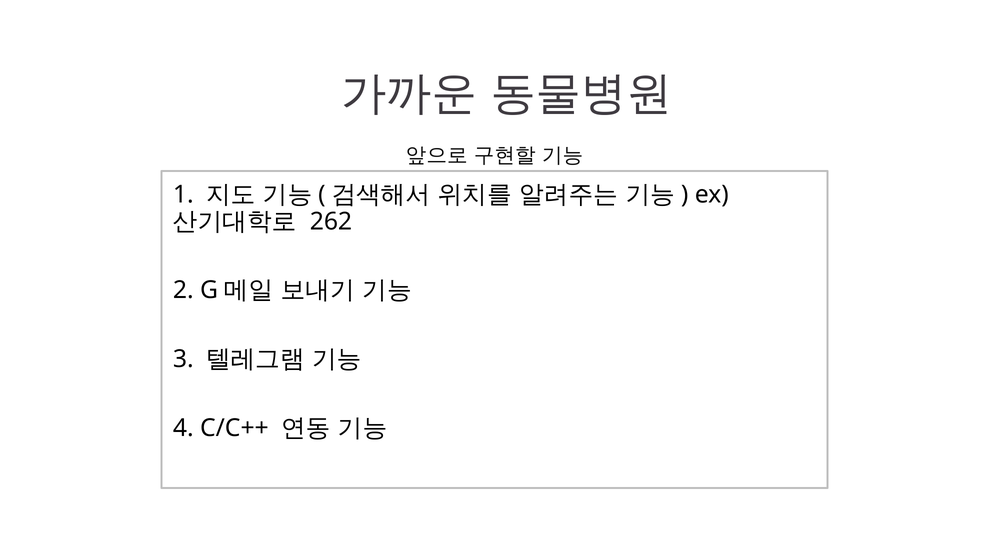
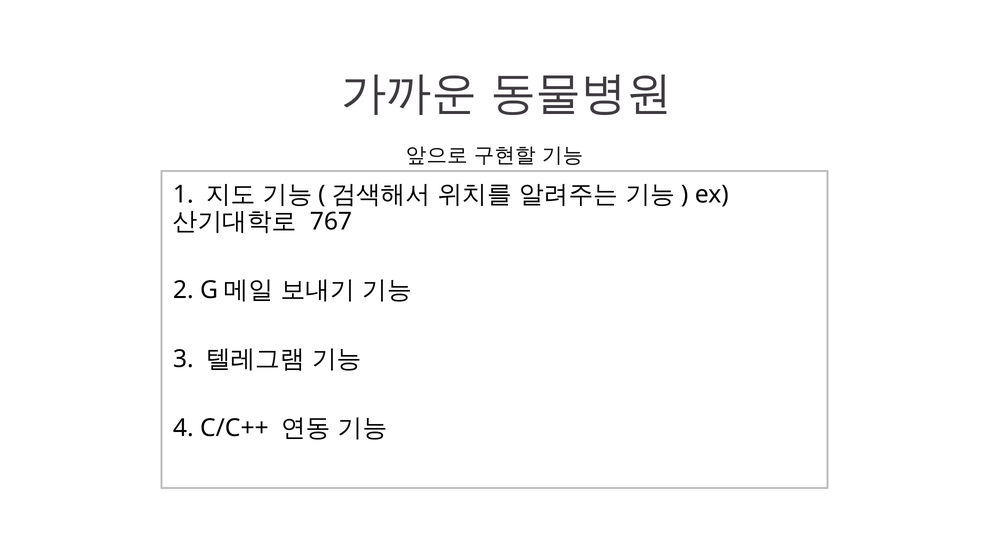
262: 262 -> 767 (331, 222)
